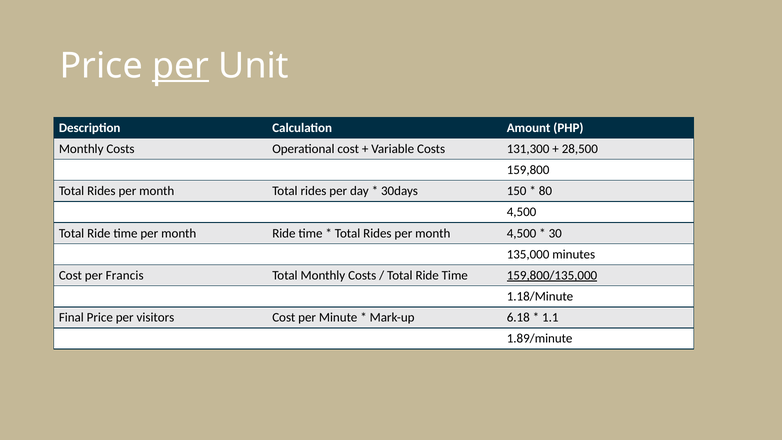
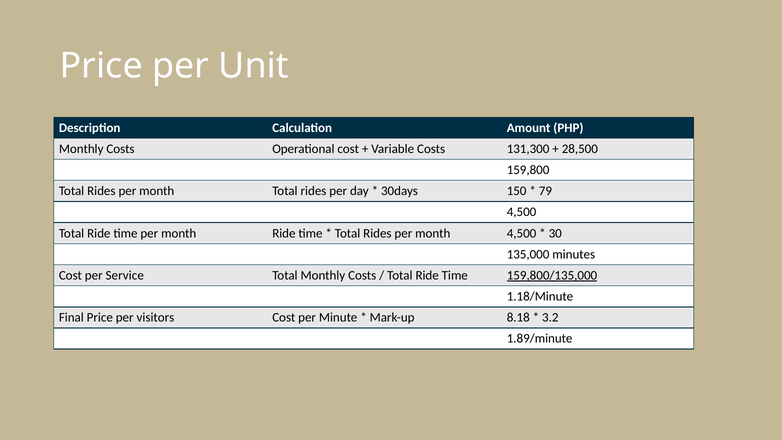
per underline: present -> none (181, 66)
80: 80 -> 79 (545, 191)
Francis: Francis -> Service (125, 275)
6.18: 6.18 -> 8.18 (518, 318)
1.1: 1.1 -> 3.2 (550, 318)
